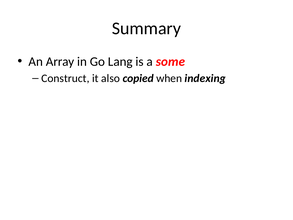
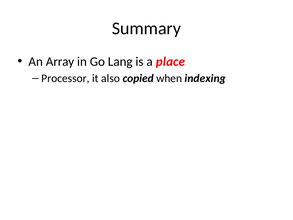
some: some -> place (170, 61)
Construct: Construct -> Processor (65, 78)
